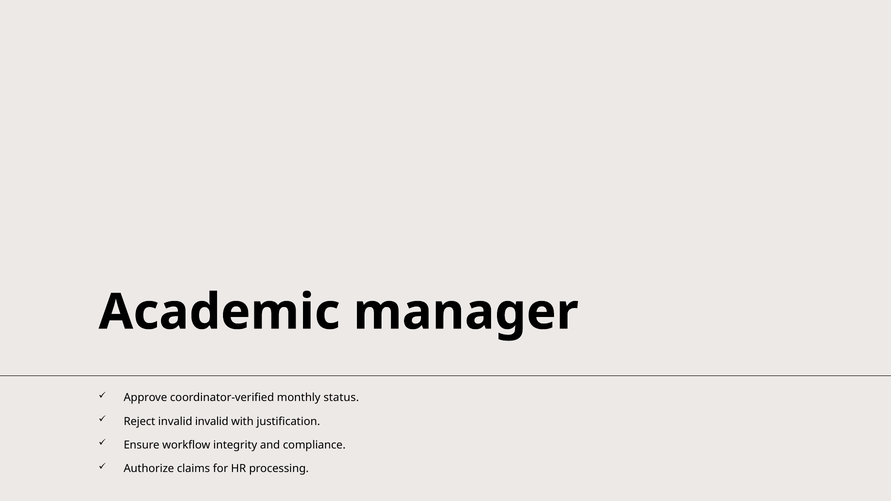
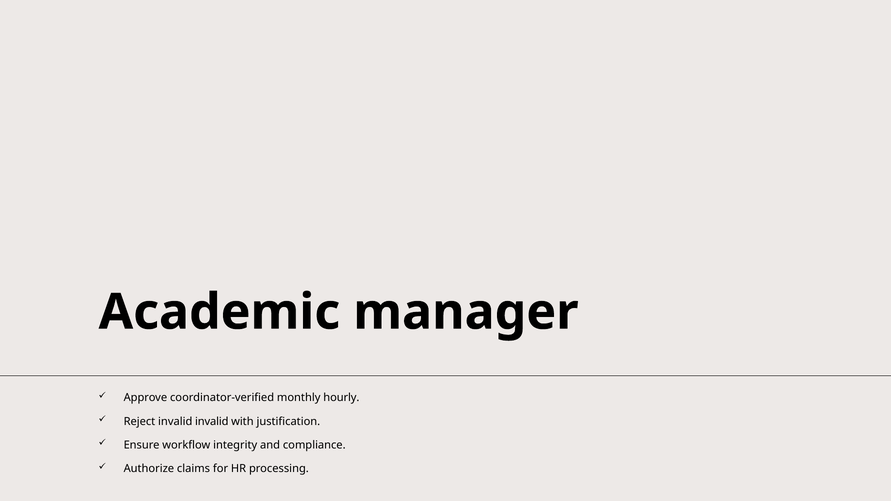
status: status -> hourly (341, 398)
